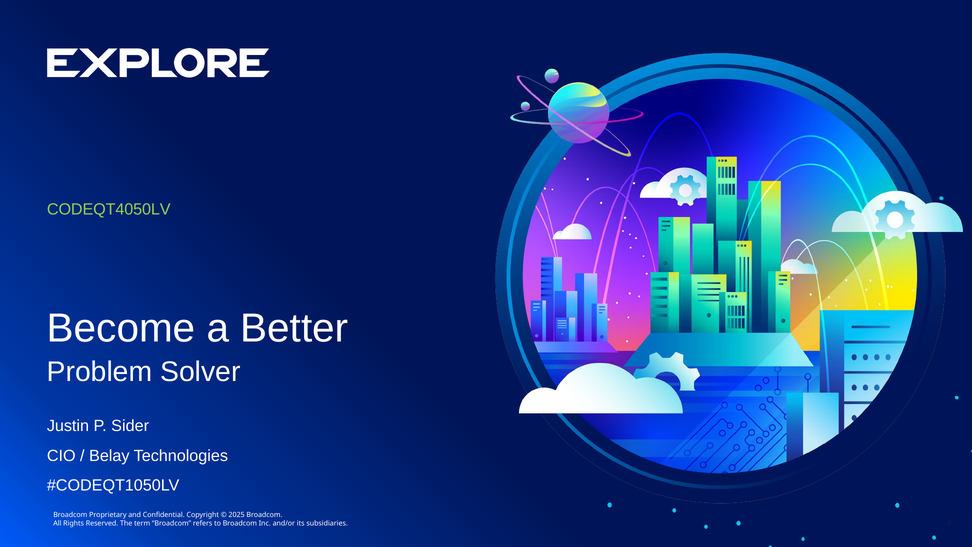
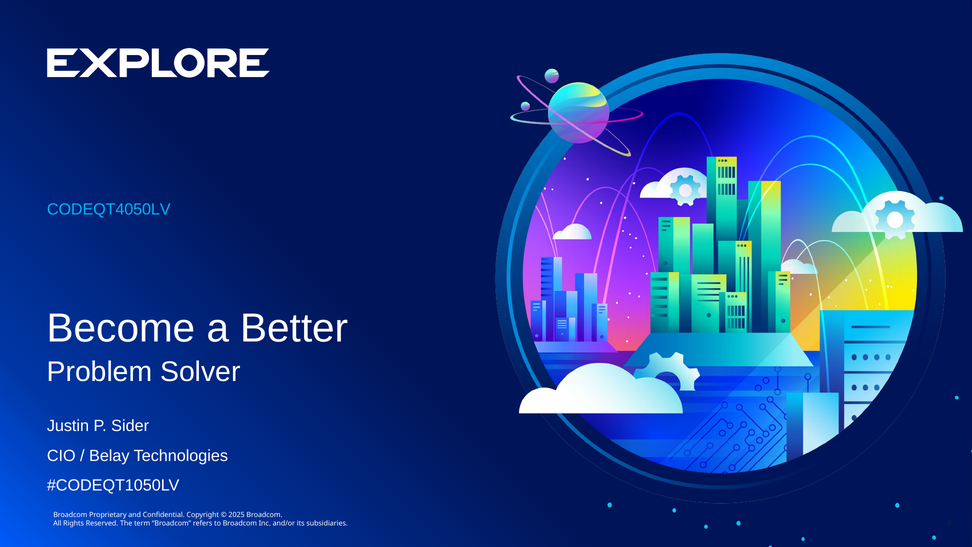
CODEQT4050LV colour: light green -> light blue (109, 209)
